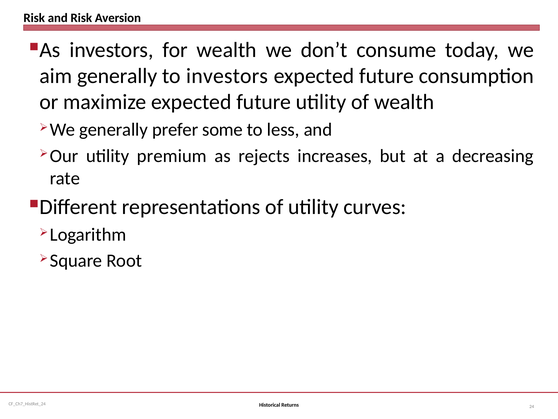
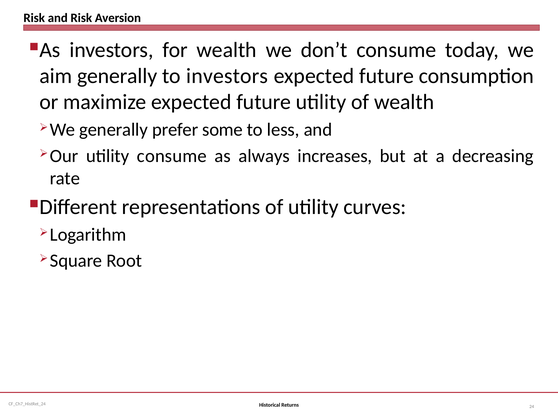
utility premium: premium -> consume (172, 156)
rejects: rejects -> always (264, 156)
